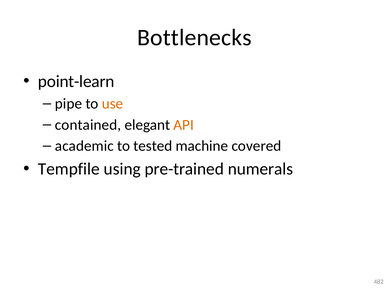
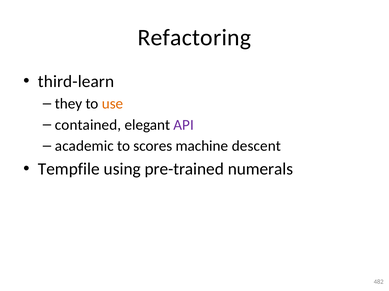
Bottlenecks: Bottlenecks -> Refactoring (194, 38)
point-learn: point-learn -> third-learn (76, 82)
pipe: pipe -> they (69, 104)
API colour: orange -> purple (184, 125)
tested: tested -> scores (153, 146)
covered: covered -> descent (256, 146)
